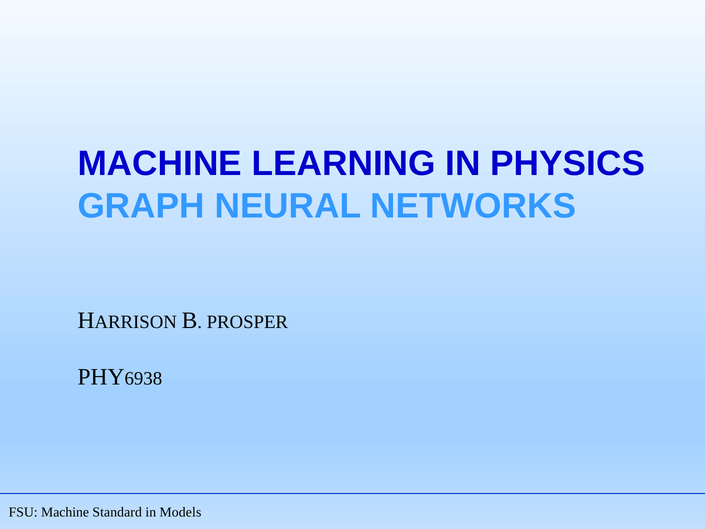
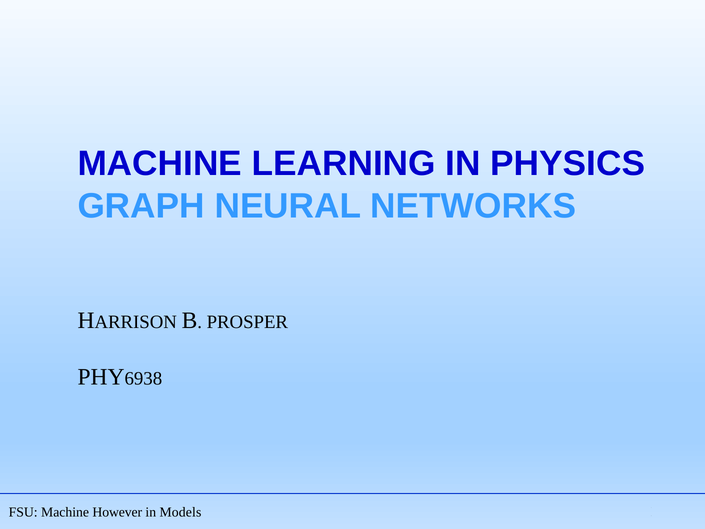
Standard: Standard -> However (117, 512)
